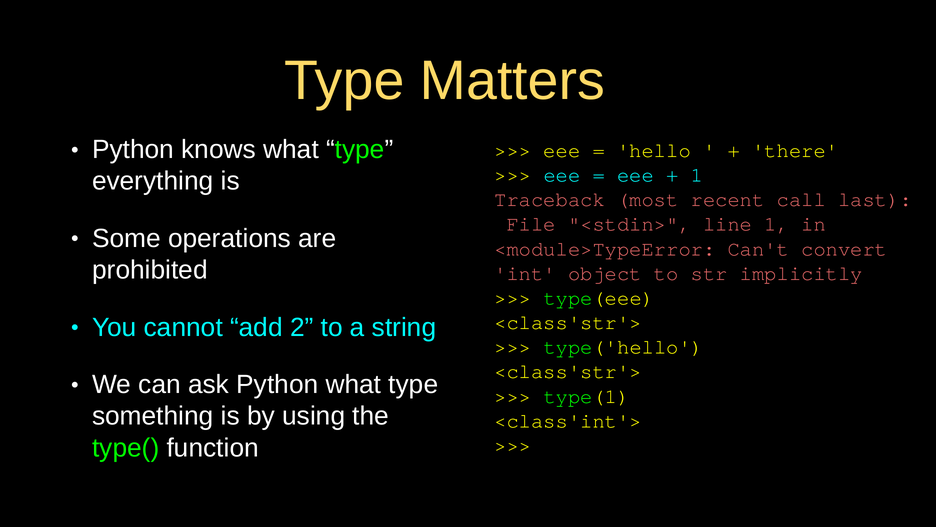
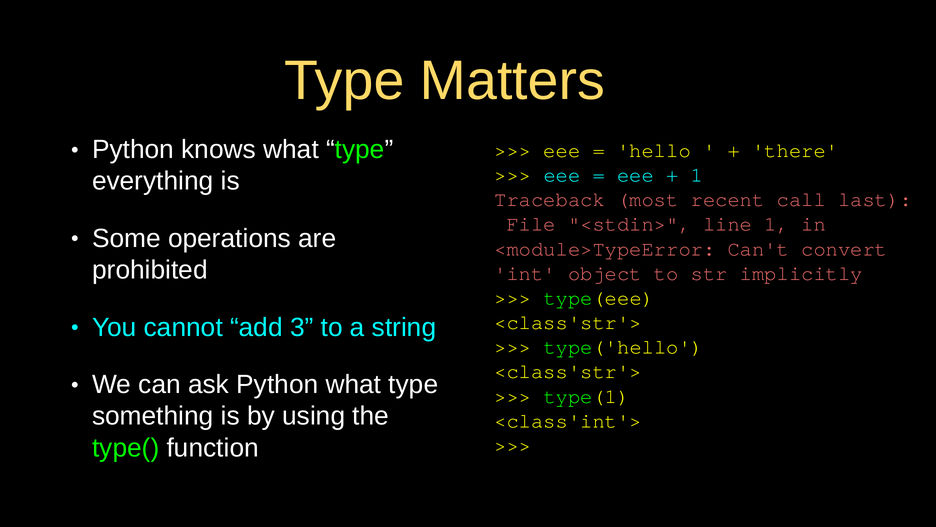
2: 2 -> 3 (302, 327)
